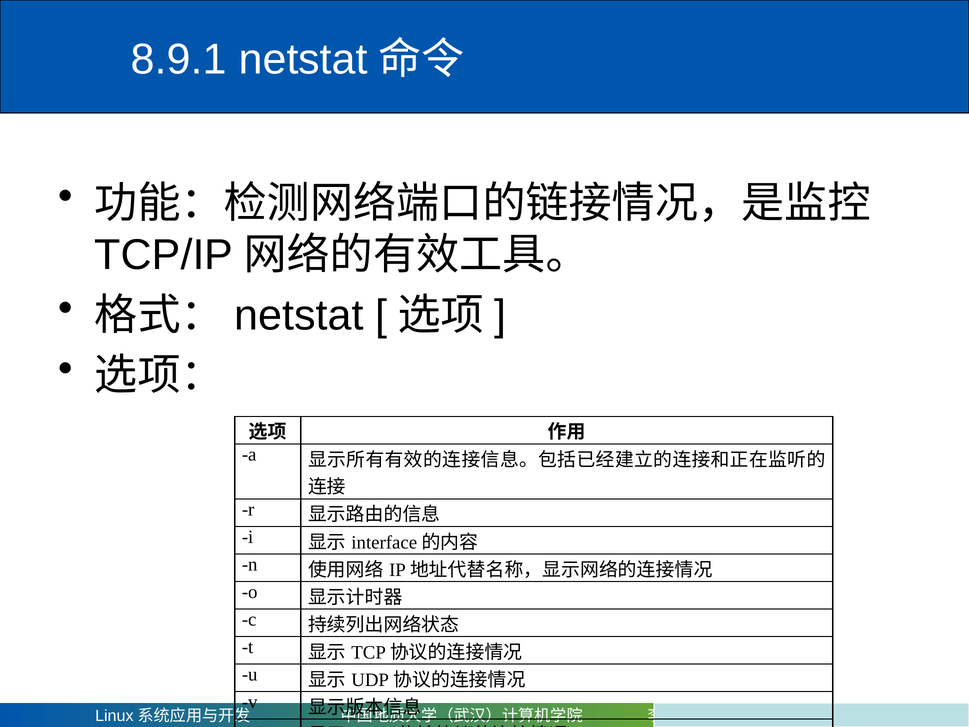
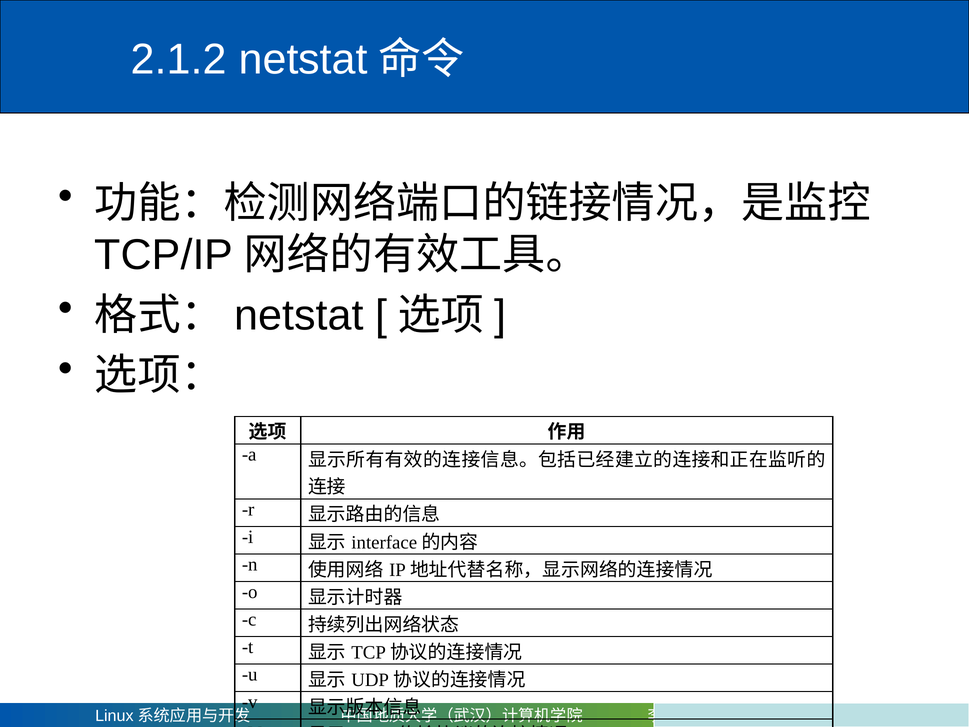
8.9.1: 8.9.1 -> 2.1.2 (179, 60)
